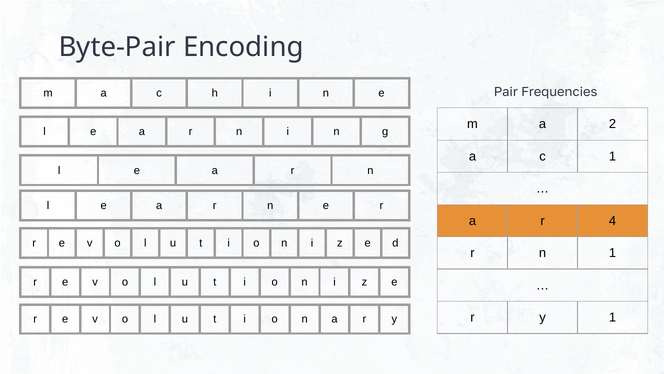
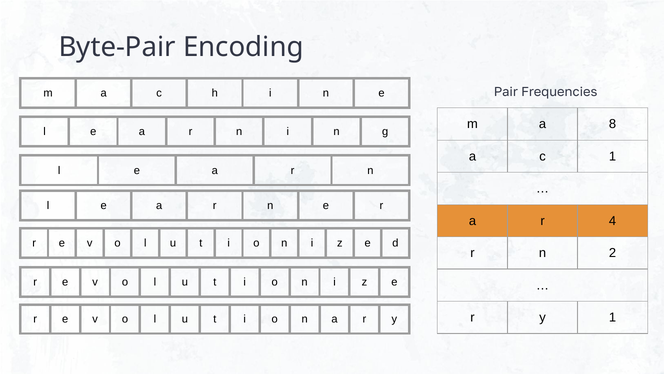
2: 2 -> 8 (613, 124)
n 1: 1 -> 2 (613, 253)
